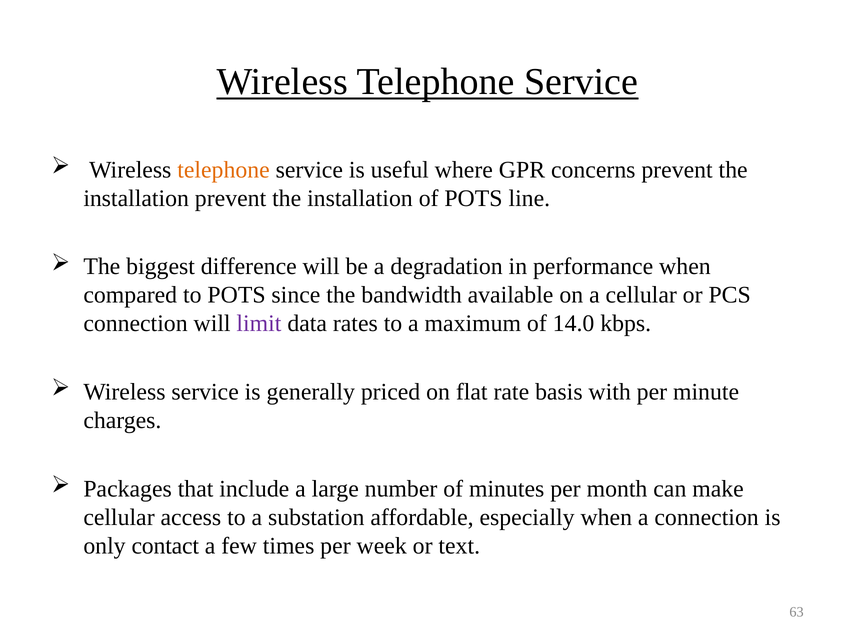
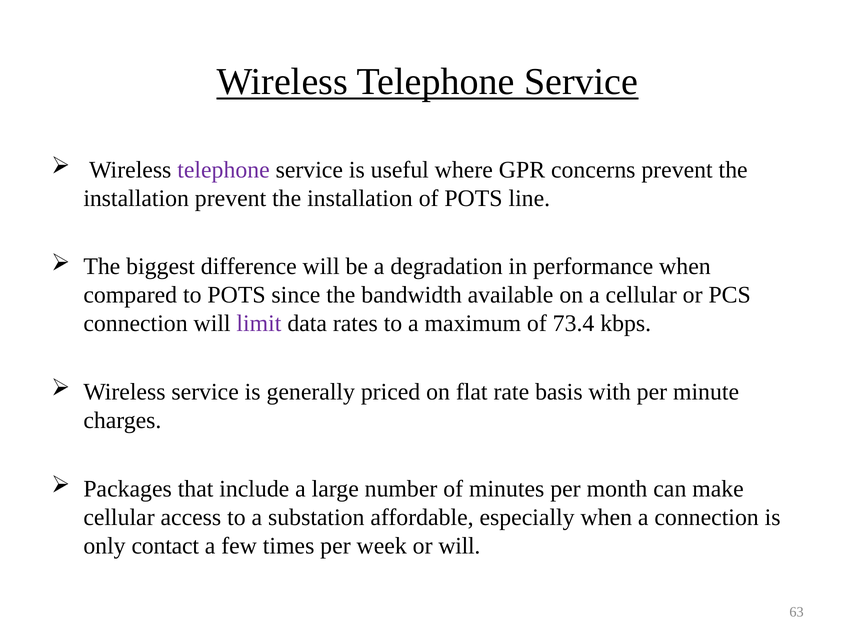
telephone colour: orange -> purple (224, 170)
14.0: 14.0 -> 73.4 (574, 324)
or text: text -> will (459, 546)
